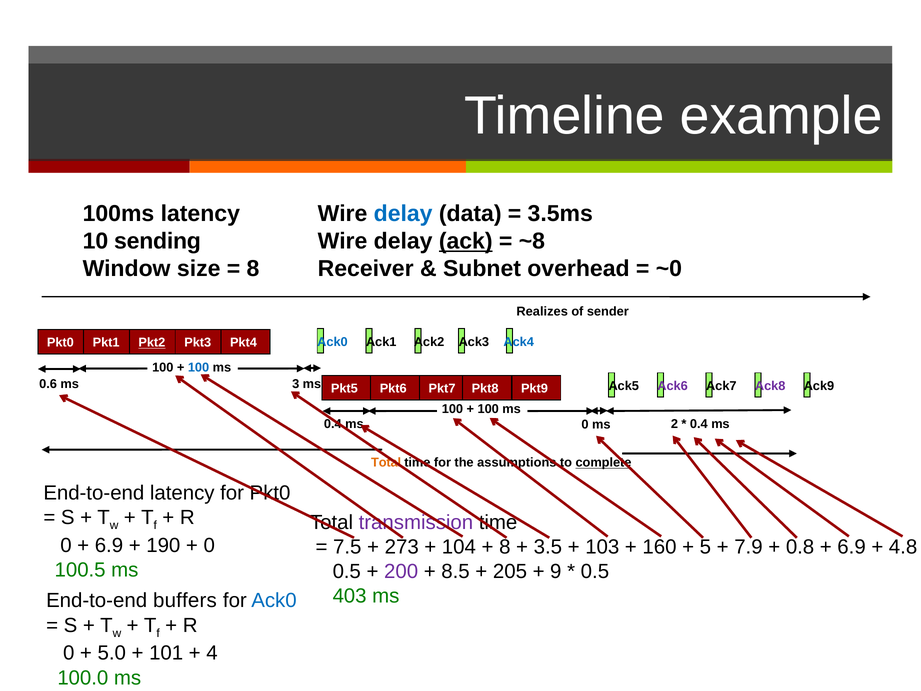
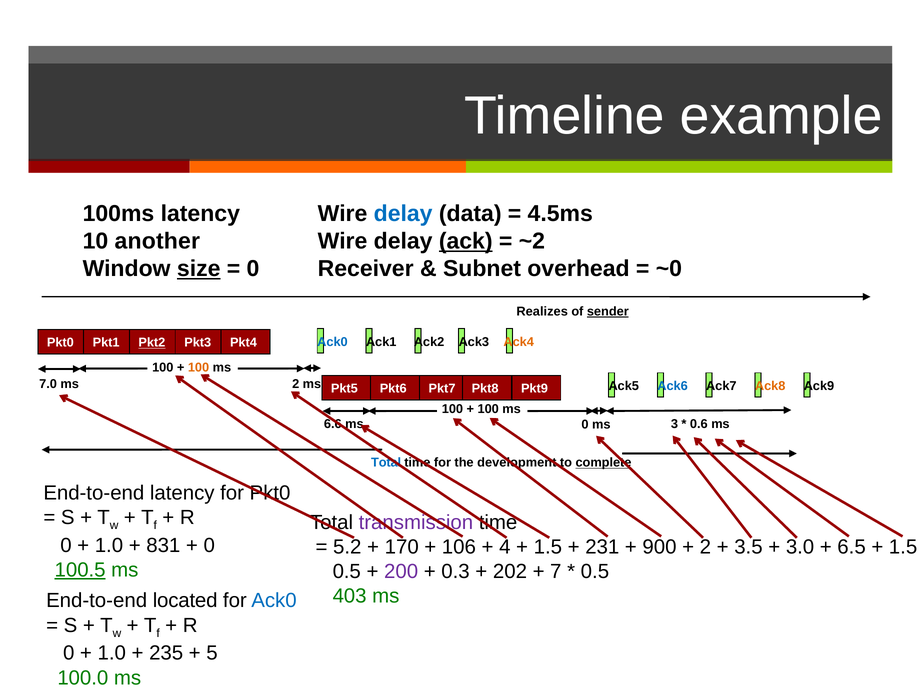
3.5ms: 3.5ms -> 4.5ms (560, 213)
sending: sending -> another (157, 241)
~8: ~8 -> ~2 (532, 241)
size underline: none -> present (199, 269)
8: 8 -> 0 (253, 269)
sender underline: none -> present (608, 311)
Ack4 colour: blue -> orange (519, 342)
100 colour: blue -> orange (199, 367)
0.6: 0.6 -> 7.0 (48, 384)
ms 3: 3 -> 2 (296, 384)
Ack6 colour: purple -> blue (673, 386)
Ack8 colour: purple -> orange (770, 386)
0.4: 0.4 -> 6.6 (333, 424)
2: 2 -> 3 (674, 424)
0.4: 0.4 -> 0.6 (699, 424)
Total colour: orange -> blue (386, 463)
assumptions: assumptions -> development (517, 463)
6.9: 6.9 -> 1.0 (109, 545)
190: 190 -> 831 (163, 545)
7.5: 7.5 -> 5.2 (347, 547)
273: 273 -> 170 (402, 547)
104: 104 -> 106 (459, 547)
8: 8 -> 4 (505, 547)
3.5: 3.5 -> 1.5 (548, 547)
103: 103 -> 231 (602, 547)
160: 160 -> 900 (660, 547)
5: 5 -> 2 (705, 547)
7.9: 7.9 -> 3.5 (748, 547)
0.8: 0.8 -> 3.0 (800, 547)
6.9: 6.9 -> 6.5 (852, 547)
4.8: 4.8 -> 1.5 (903, 547)
100.5 underline: none -> present (80, 570)
8.5: 8.5 -> 0.3 (455, 571)
205: 205 -> 202 (510, 571)
9: 9 -> 7 (556, 571)
buffers: buffers -> located (185, 600)
5.0: 5.0 -> 1.0 (112, 653)
101: 101 -> 235 (166, 653)
4: 4 -> 5 (212, 653)
